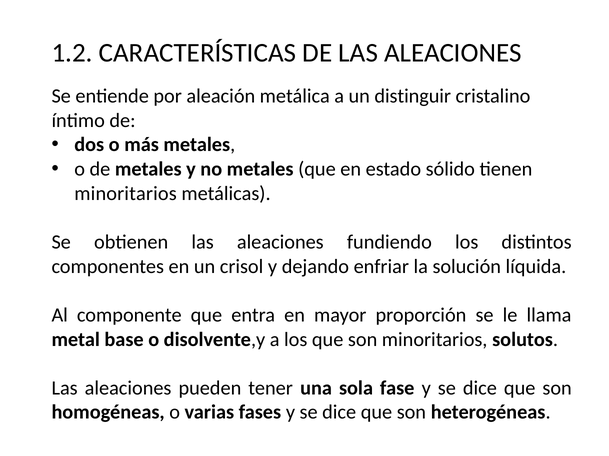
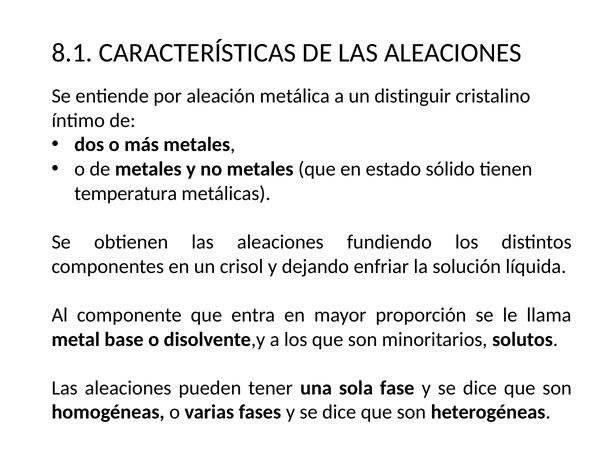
1.2: 1.2 -> 8.1 (72, 53)
minoritarios: minoritarios -> temperatura (126, 194)
